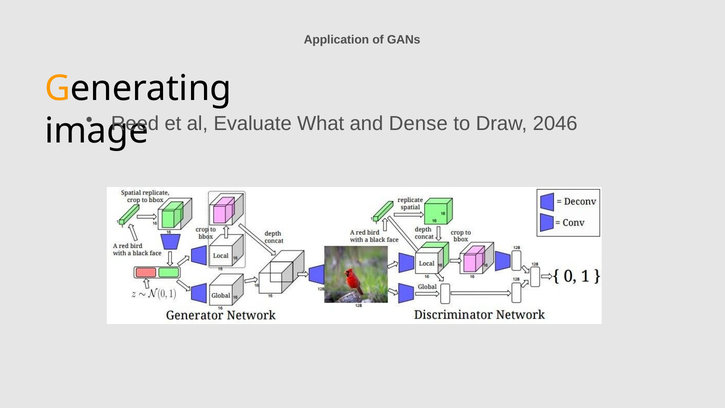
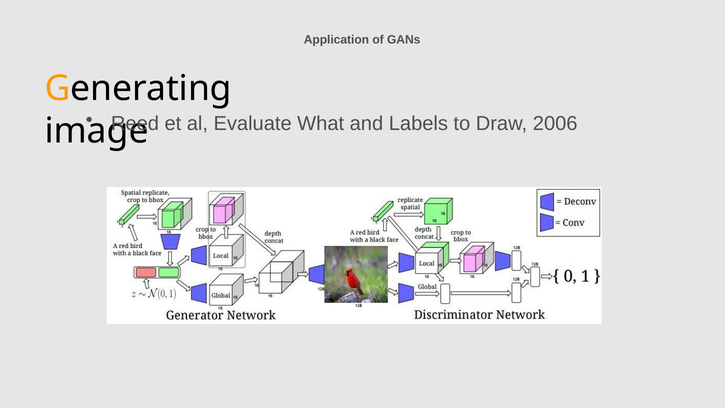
Dense: Dense -> Labels (418, 123)
2046: 2046 -> 2006 (555, 123)
